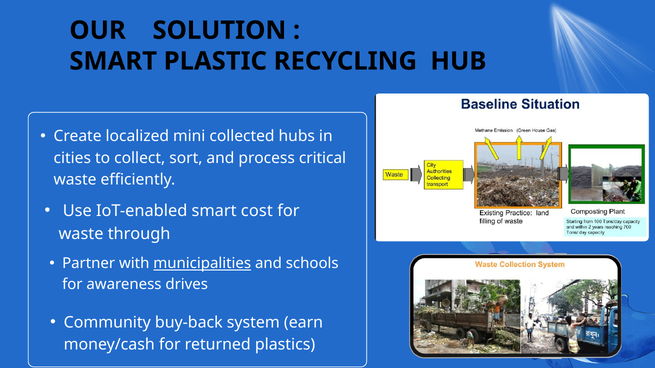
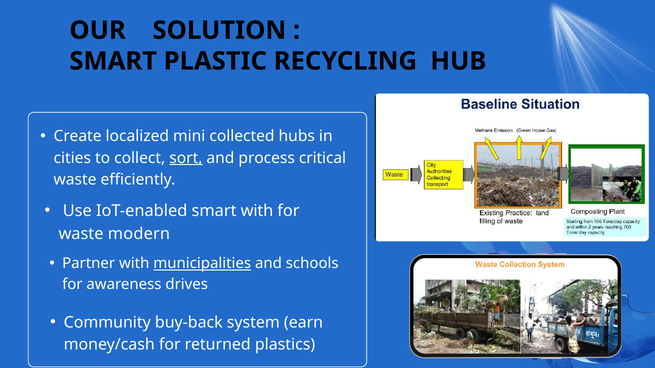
sort underline: none -> present (186, 158)
smart cost: cost -> with (257, 211)
through: through -> modern (139, 234)
